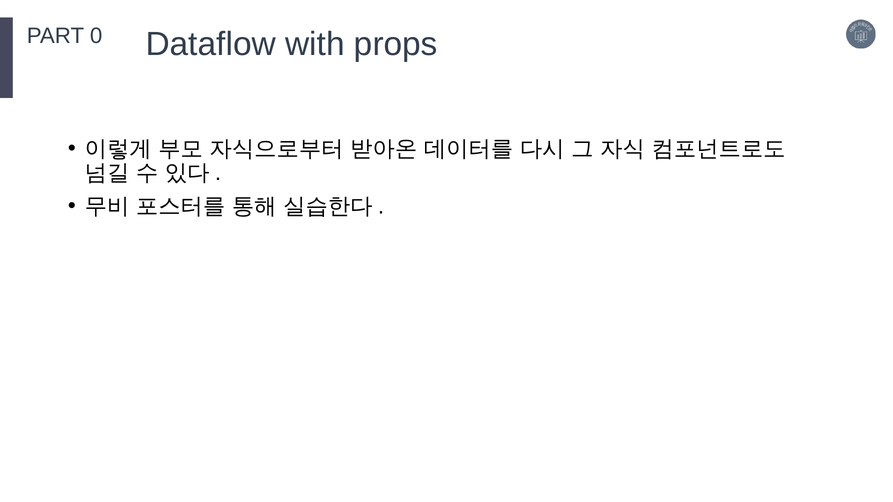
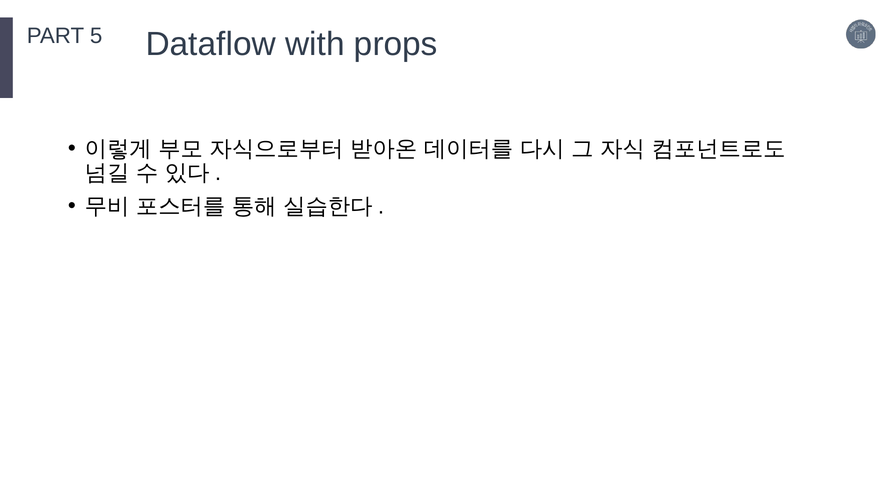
0: 0 -> 5 (96, 36)
